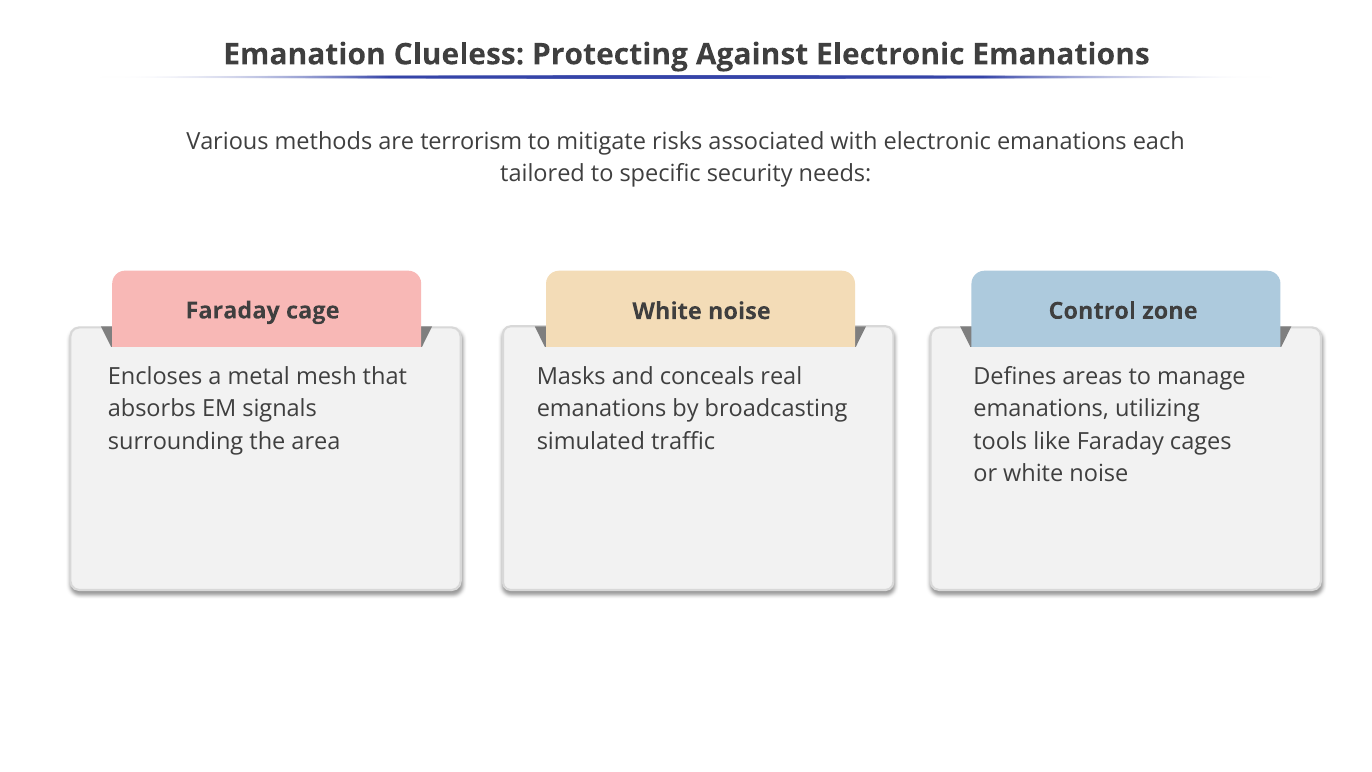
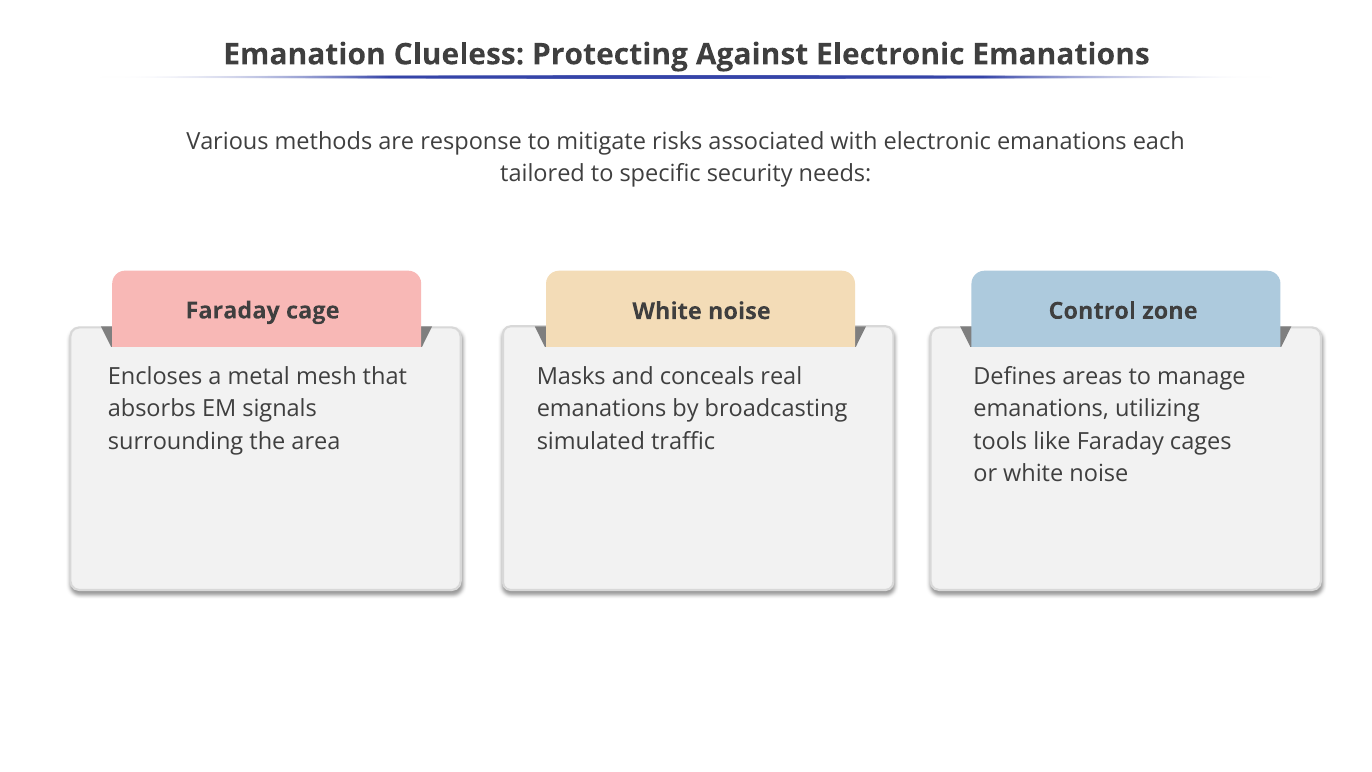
terrorism: terrorism -> response (471, 142)
